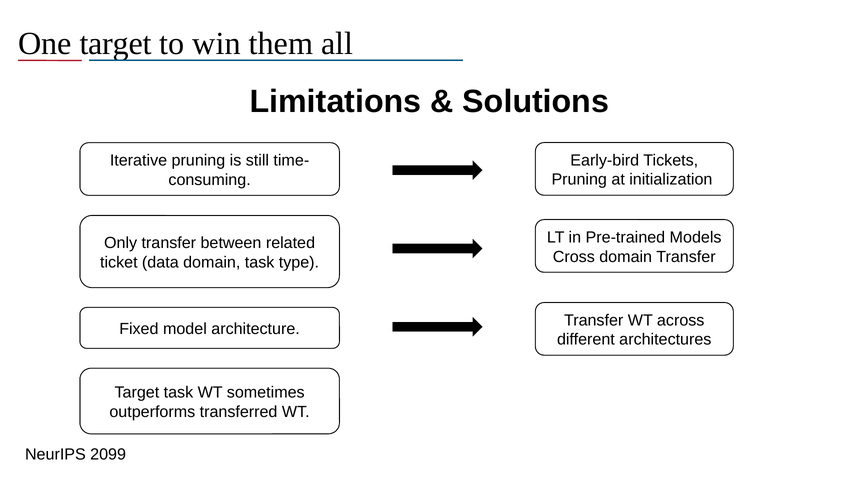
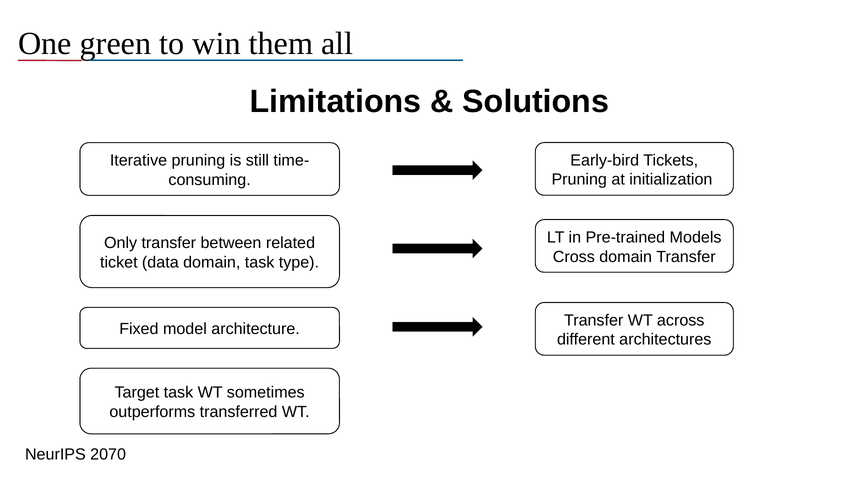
One target: target -> green (115, 44)
2099: 2099 -> 2070 (108, 455)
